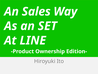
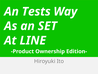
Sales: Sales -> Tests (36, 11)
